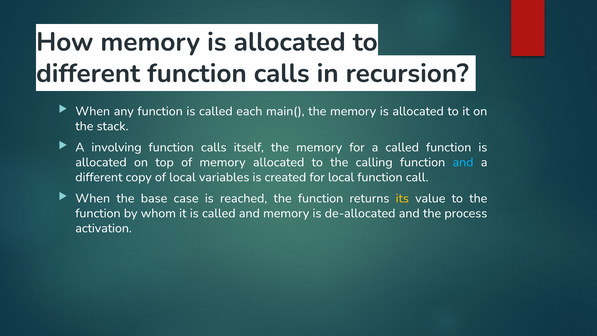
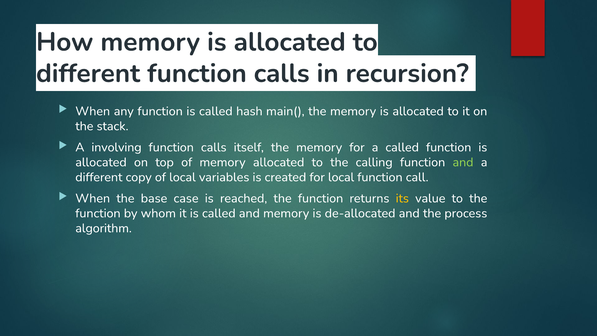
each: each -> hash (249, 111)
and colour: light blue -> light green (463, 162)
activation: activation -> algorithm (104, 228)
